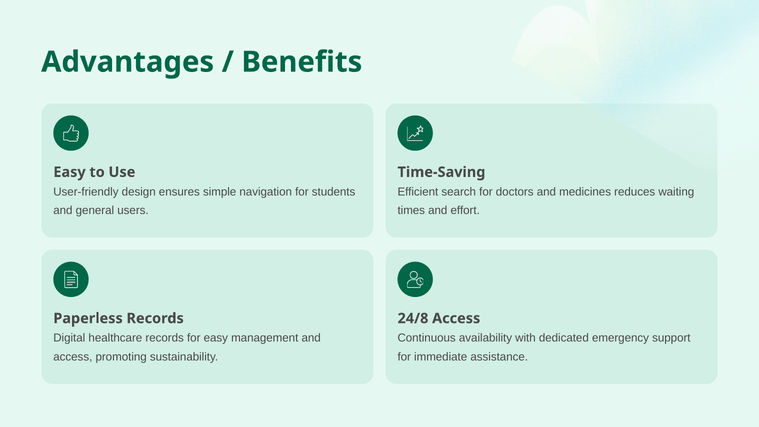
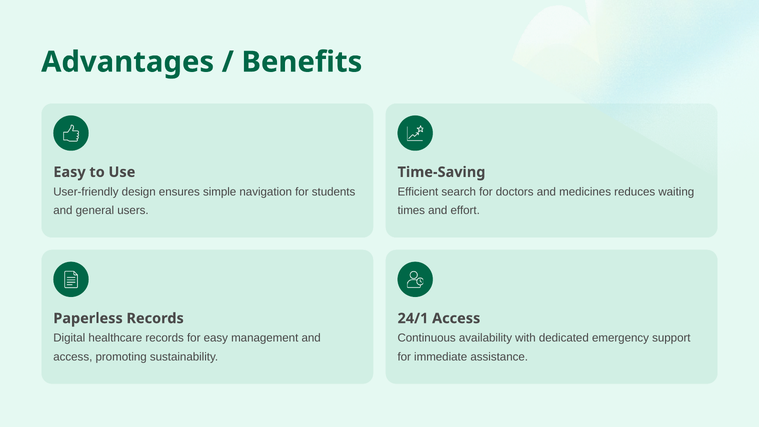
24/8: 24/8 -> 24/1 (413, 318)
